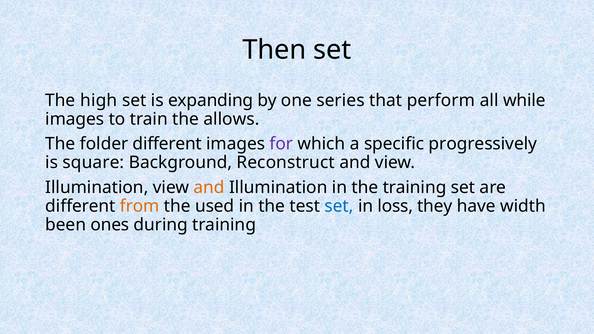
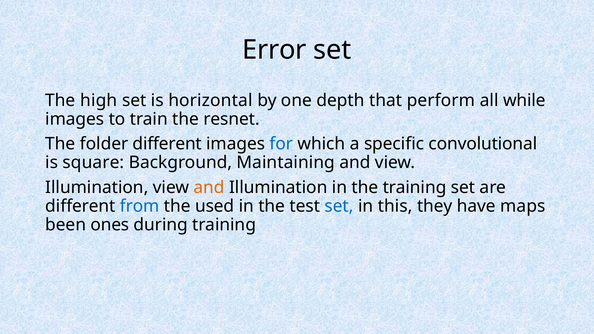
Then: Then -> Error (274, 50)
expanding: expanding -> horizontal (210, 100)
series: series -> depth (341, 100)
allows: allows -> resnet (232, 119)
for colour: purple -> blue (281, 144)
progressively: progressively -> convolutional (483, 144)
Reconstruct: Reconstruct -> Maintaining (286, 163)
from colour: orange -> blue (140, 206)
loss: loss -> this (395, 206)
width: width -> maps (523, 206)
